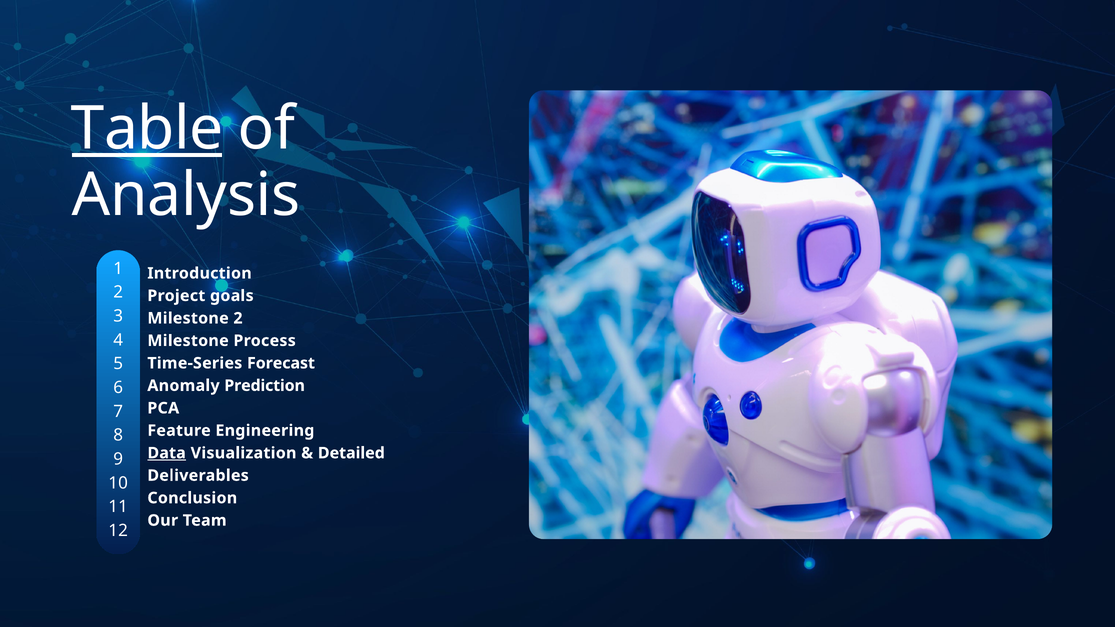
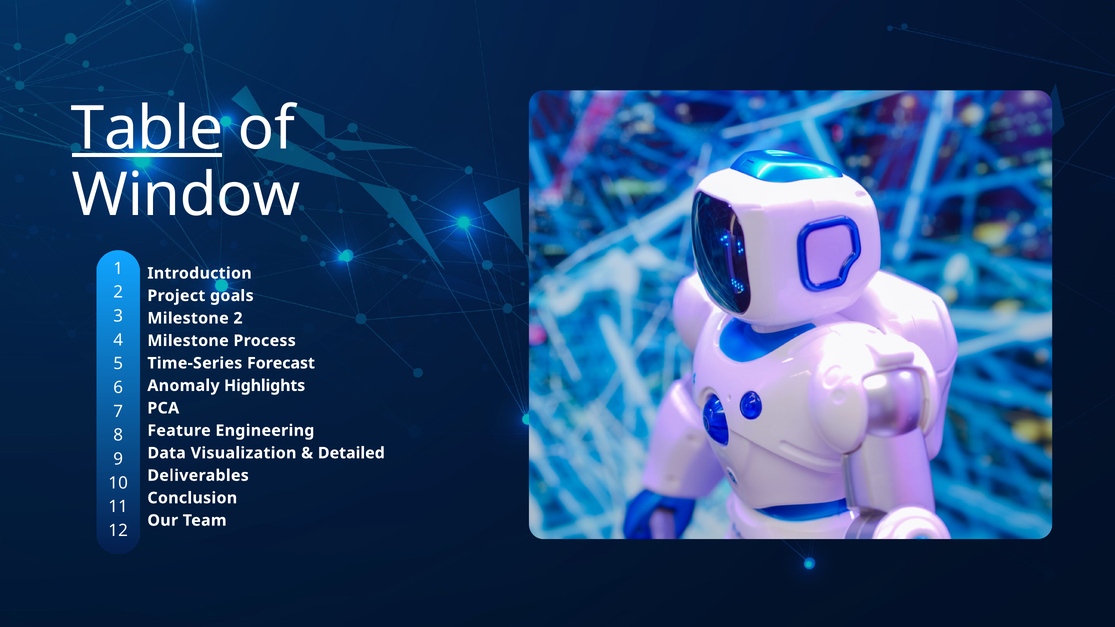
Analysis: Analysis -> Window (186, 195)
Prediction: Prediction -> Highlights (265, 386)
Data underline: present -> none (167, 453)
